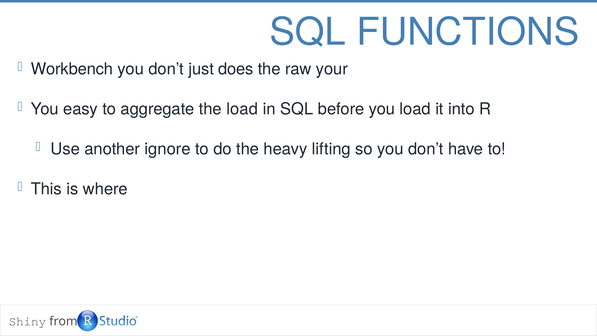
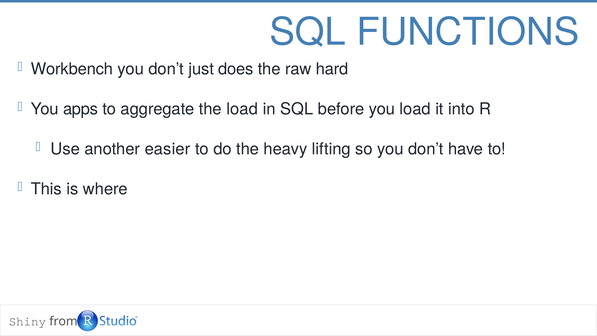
your: your -> hard (332, 69)
easy: easy -> apps (81, 109)
ignore: ignore -> easier (168, 149)
